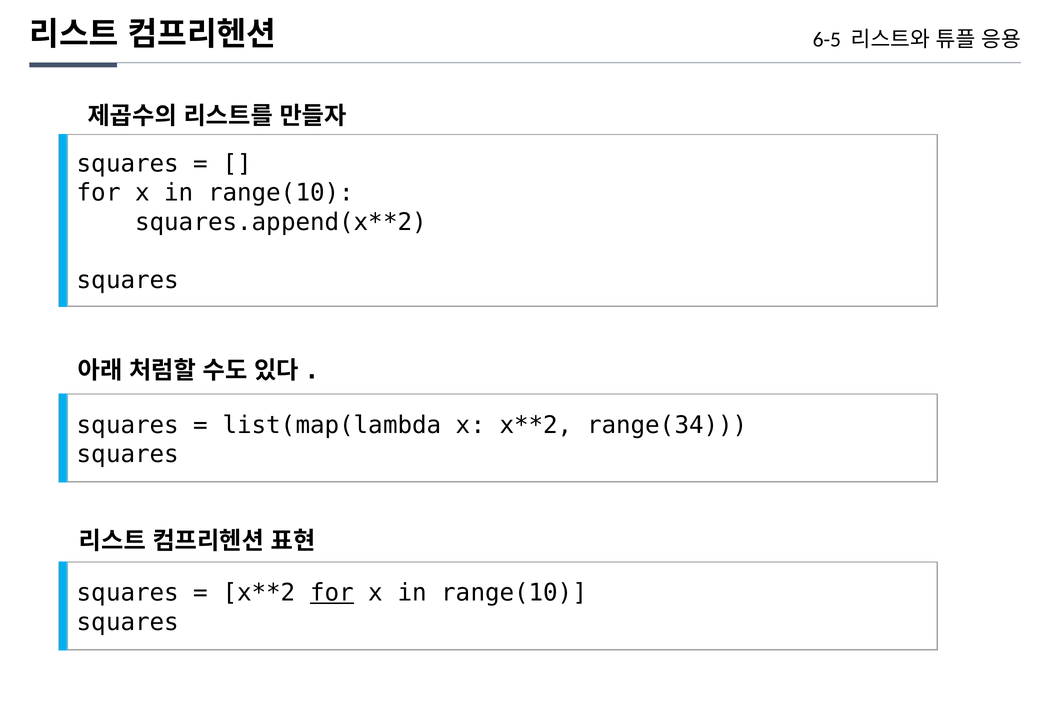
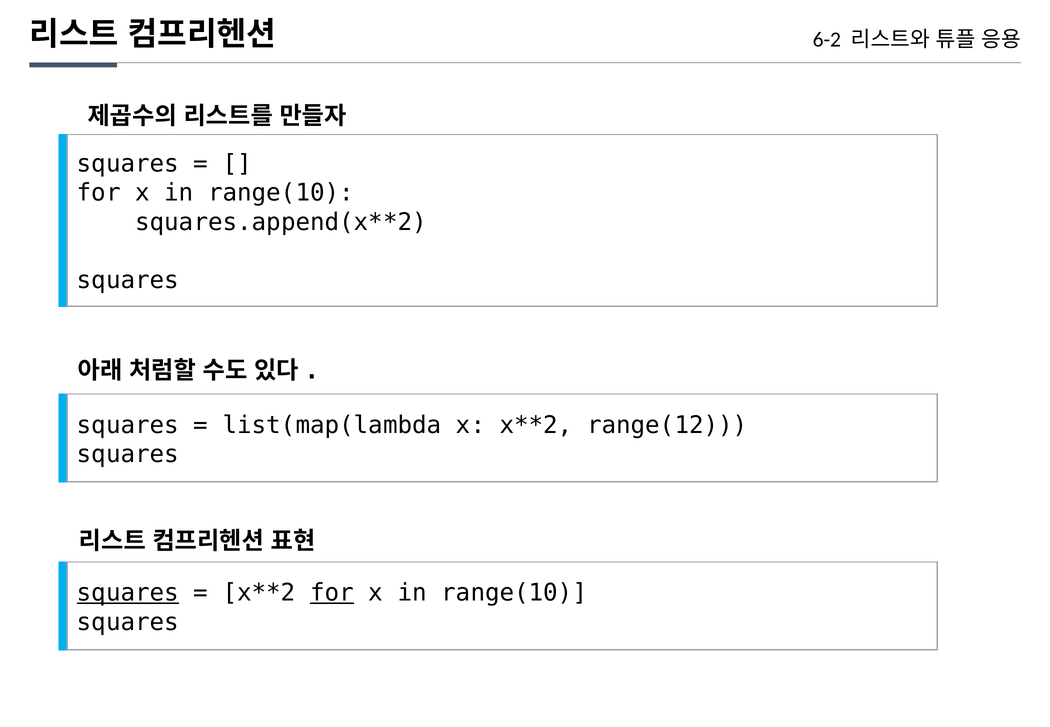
6-5: 6-5 -> 6-2 (827, 40)
range(34: range(34 -> range(12 (667, 425)
squares underline: none -> present (128, 593)
